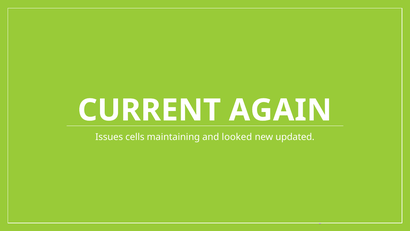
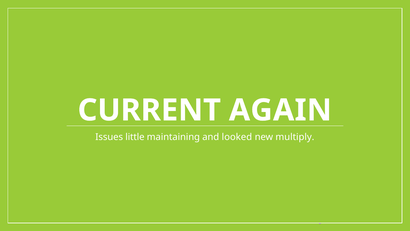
cells: cells -> little (135, 137)
updated: updated -> multiply (295, 137)
